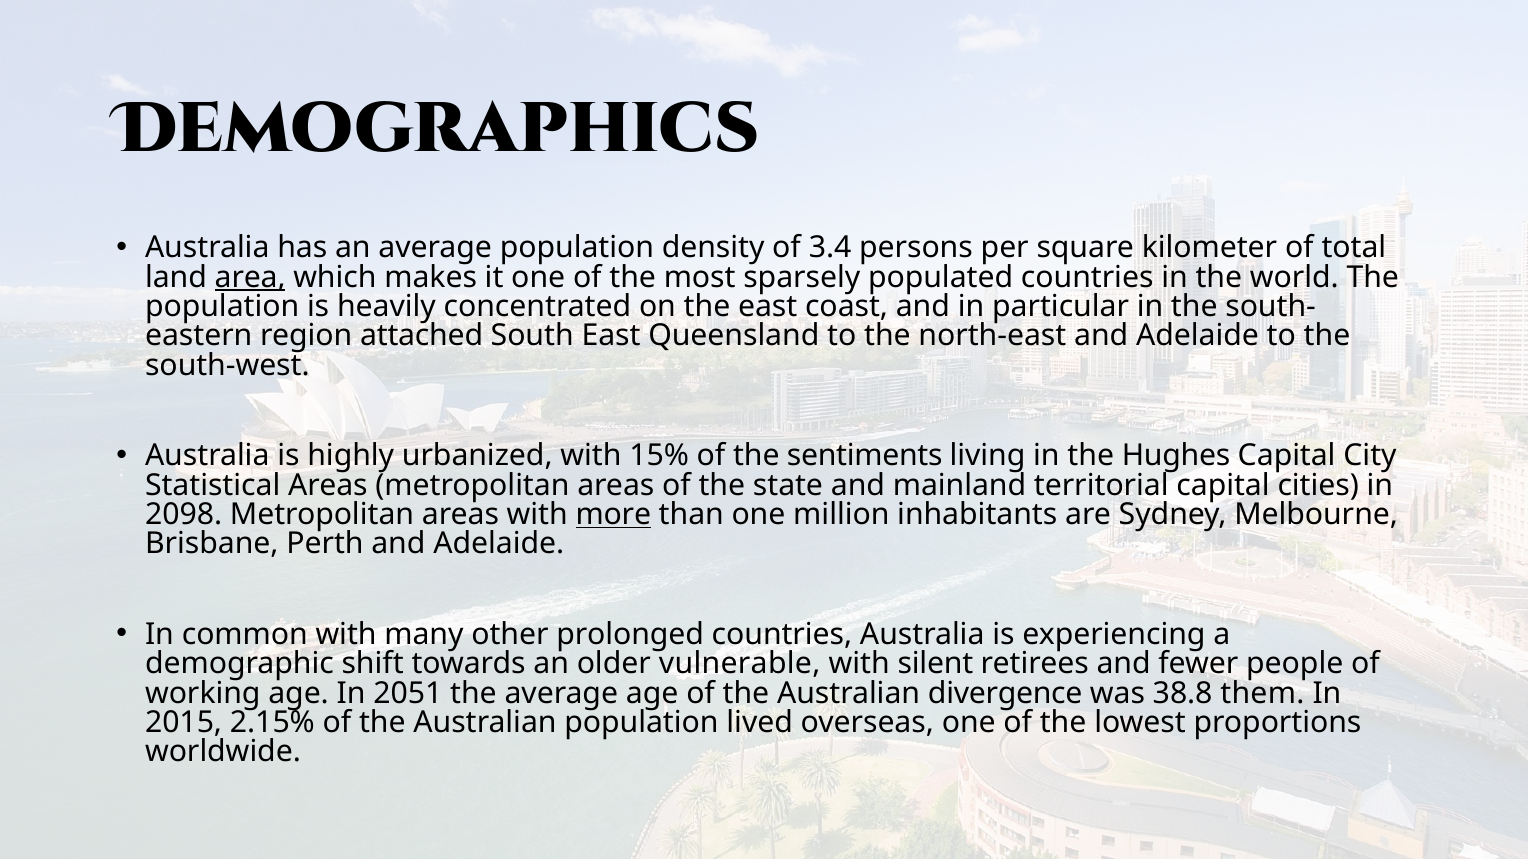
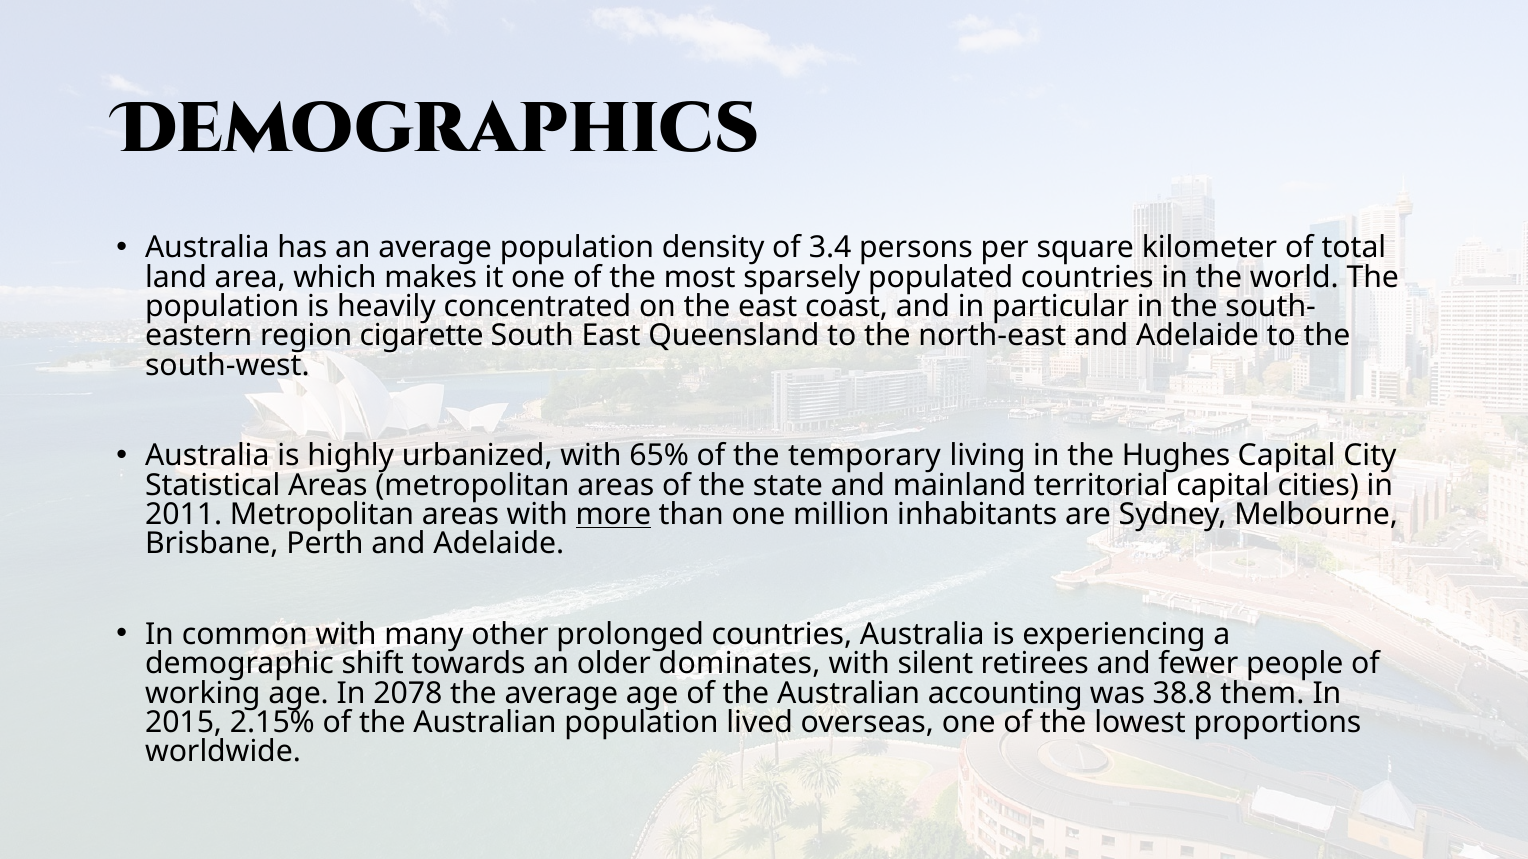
area underline: present -> none (250, 277)
attached: attached -> cigarette (422, 336)
15%: 15% -> 65% (659, 456)
sentiments: sentiments -> temporary (864, 456)
2098: 2098 -> 2011 (184, 515)
vulnerable: vulnerable -> dominates (740, 664)
2051: 2051 -> 2078 (408, 694)
divergence: divergence -> accounting (1005, 694)
